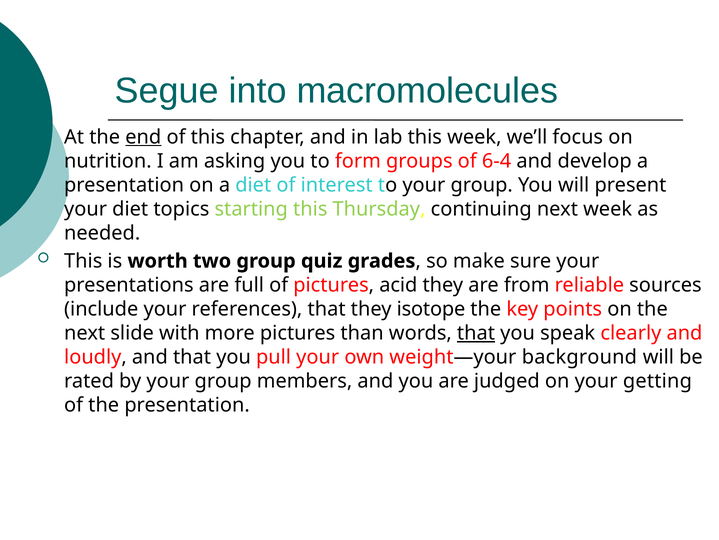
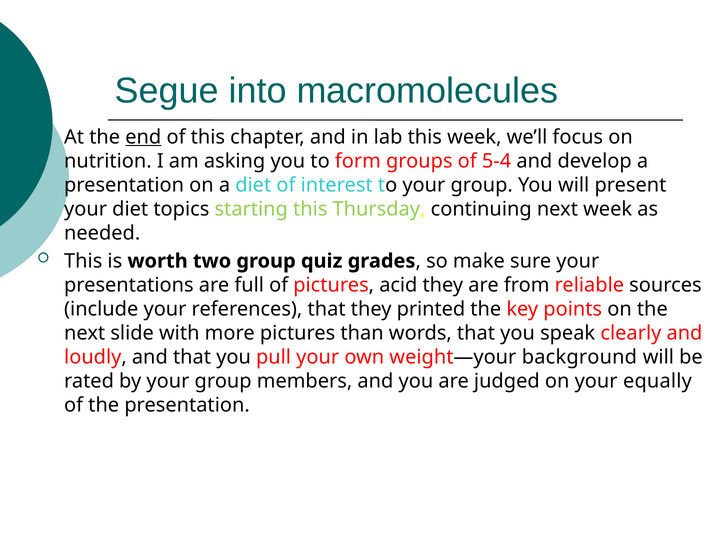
6-4: 6-4 -> 5-4 (497, 161)
isotope: isotope -> printed (431, 309)
that underline: present -> none (476, 333)
getting: getting -> equally (657, 381)
